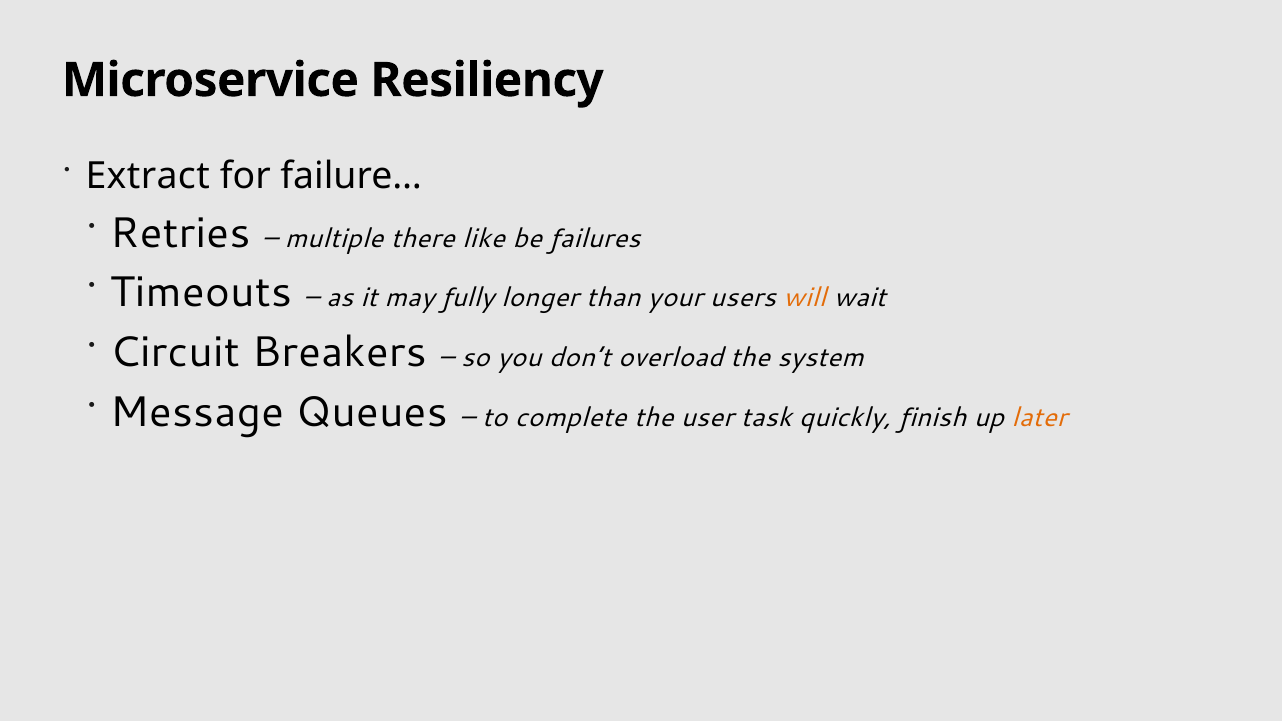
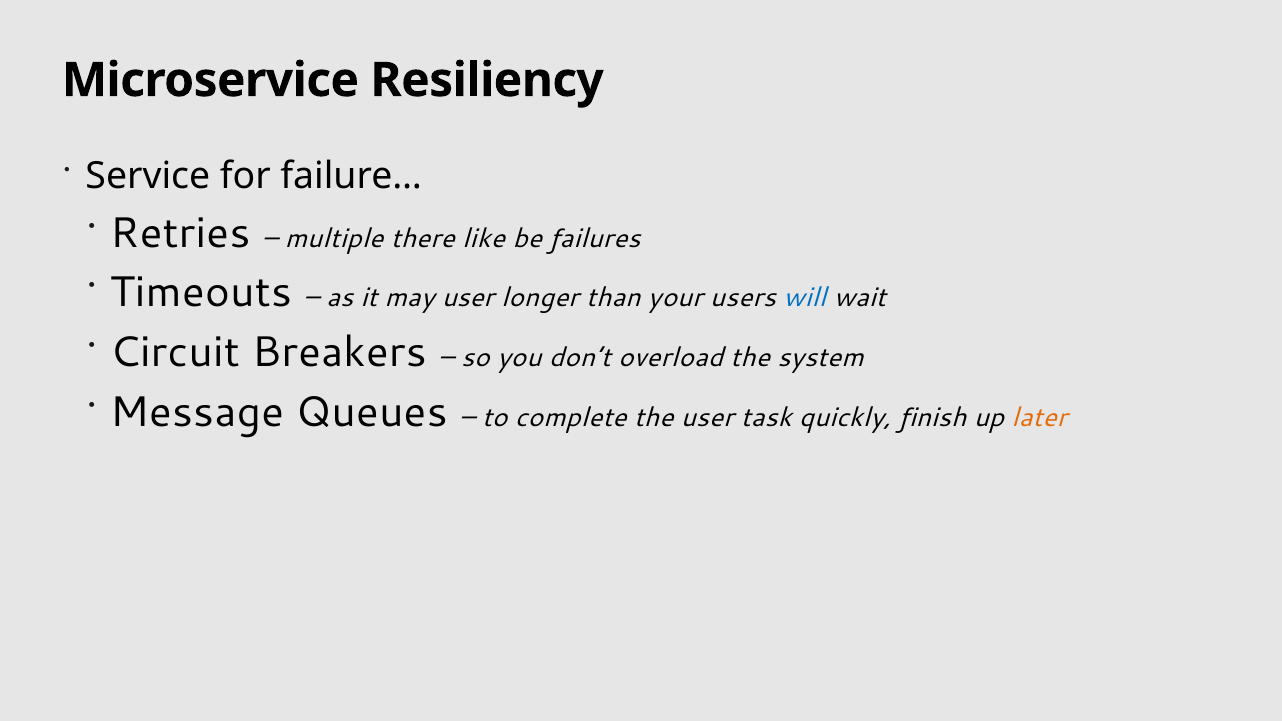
Extract: Extract -> Service (148, 176)
may fully: fully -> user (468, 298)
will colour: orange -> blue (805, 298)
